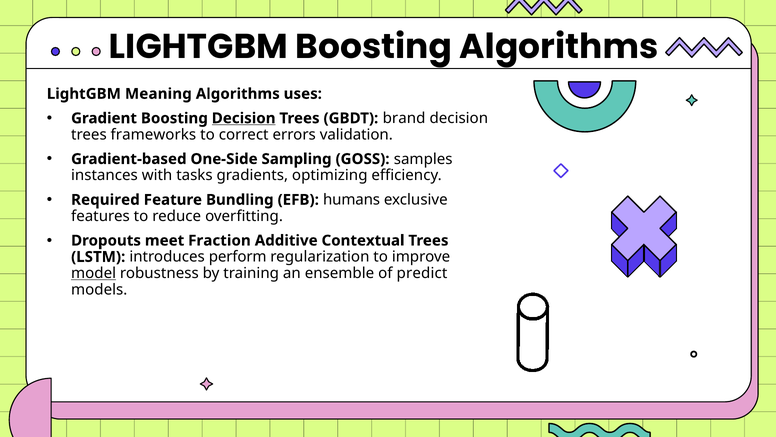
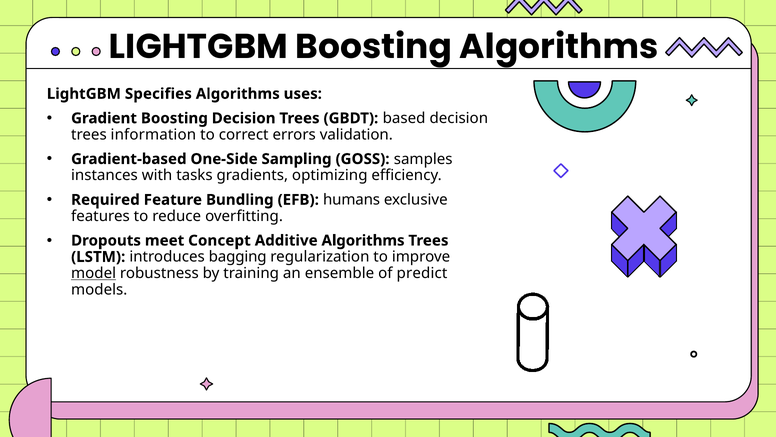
Meaning: Meaning -> Specifies (158, 94)
Decision underline: present -> none (244, 118)
brand: brand -> based (404, 118)
frameworks: frameworks -> information (153, 134)
Fraction: Fraction -> Concept (219, 240)
Additive Contextual: Contextual -> Algorithms (363, 240)
perform: perform -> bagging (238, 257)
